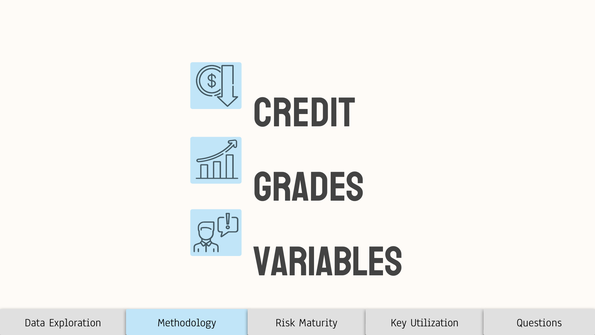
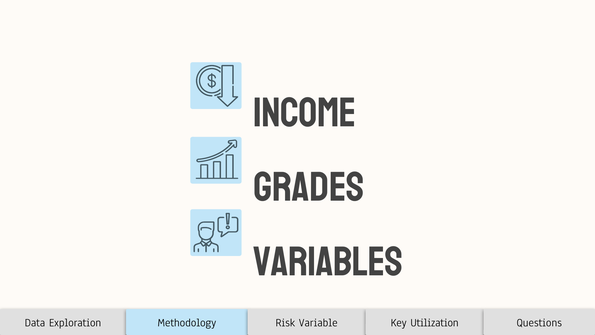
Credit: Credit -> Income (305, 113)
Maturity: Maturity -> Variable (318, 323)
